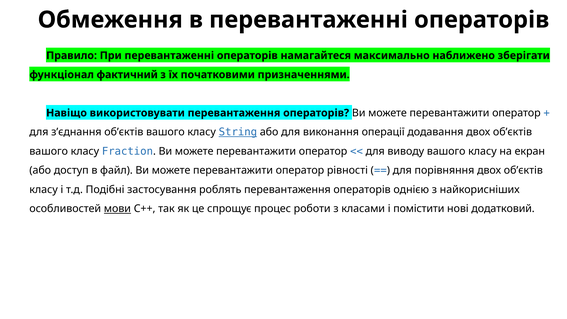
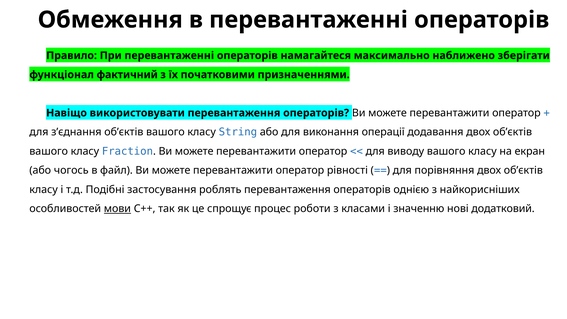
String underline: present -> none (238, 132)
доступ: доступ -> чогось (71, 170)
помістити: помістити -> значенню (419, 209)
